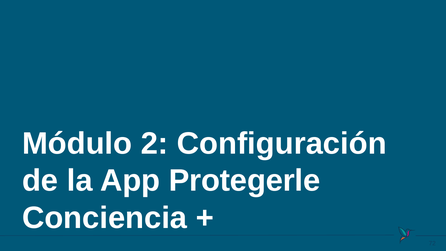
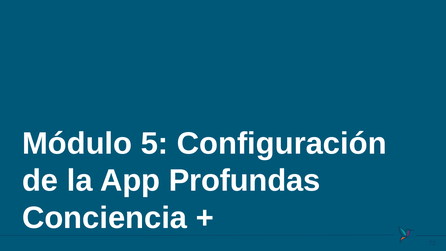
2: 2 -> 5 (154, 144)
Protegerle: Protegerle -> Profundas (245, 181)
